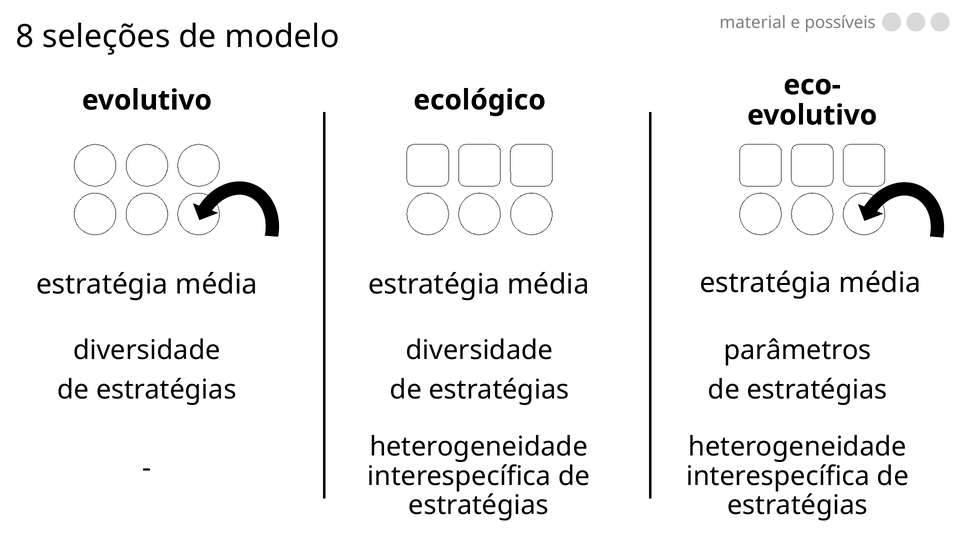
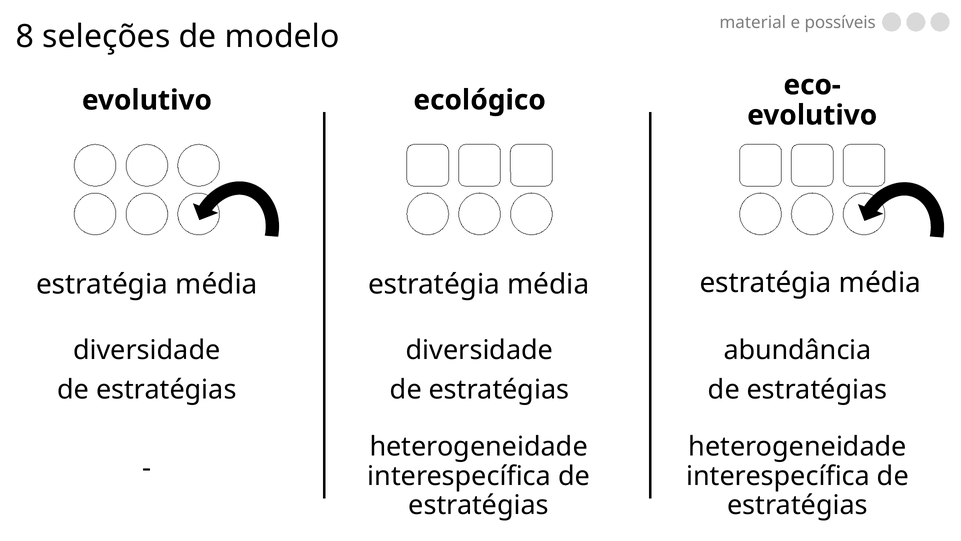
parâmetros: parâmetros -> abundância (798, 350)
